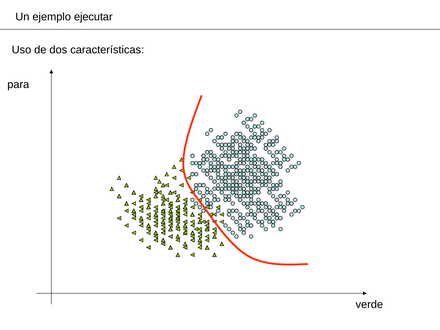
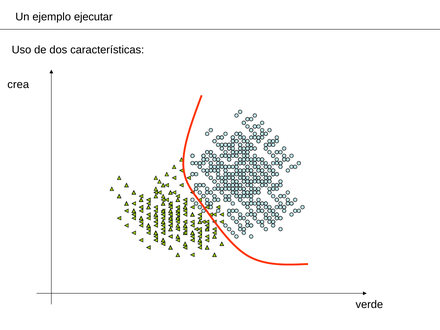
para: para -> crea (18, 85)
